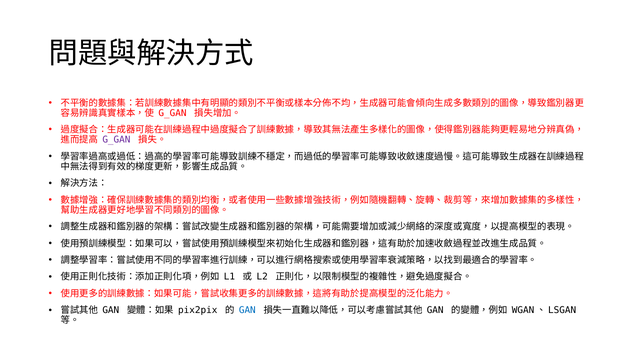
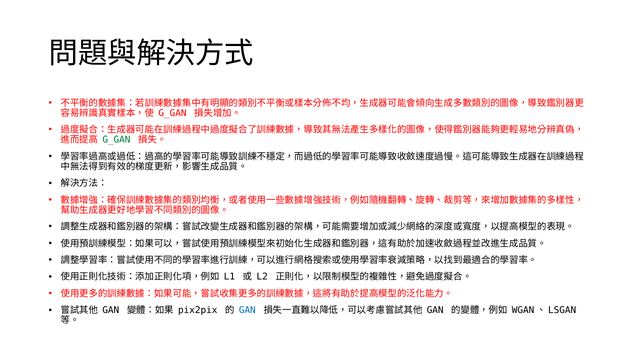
G_GAN colour: purple -> green (116, 140)
